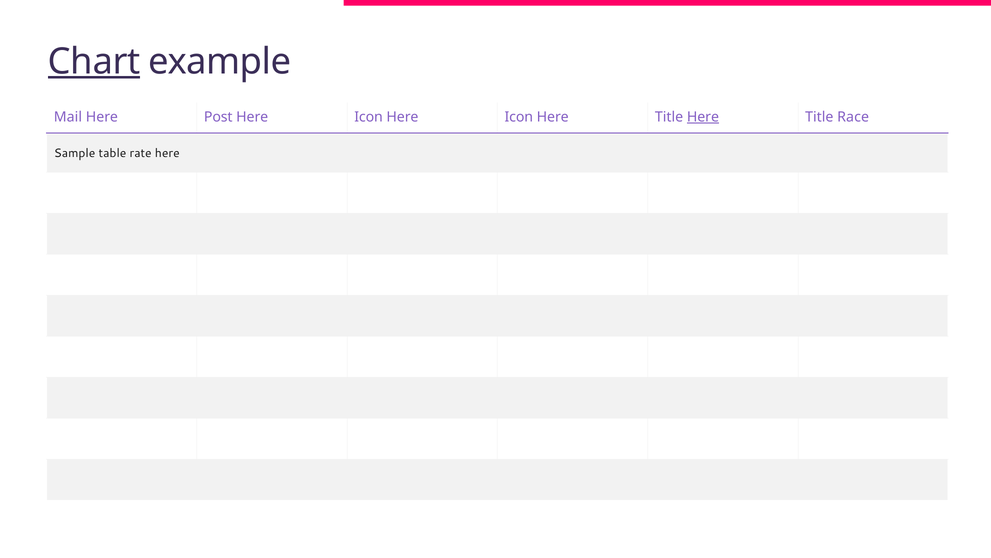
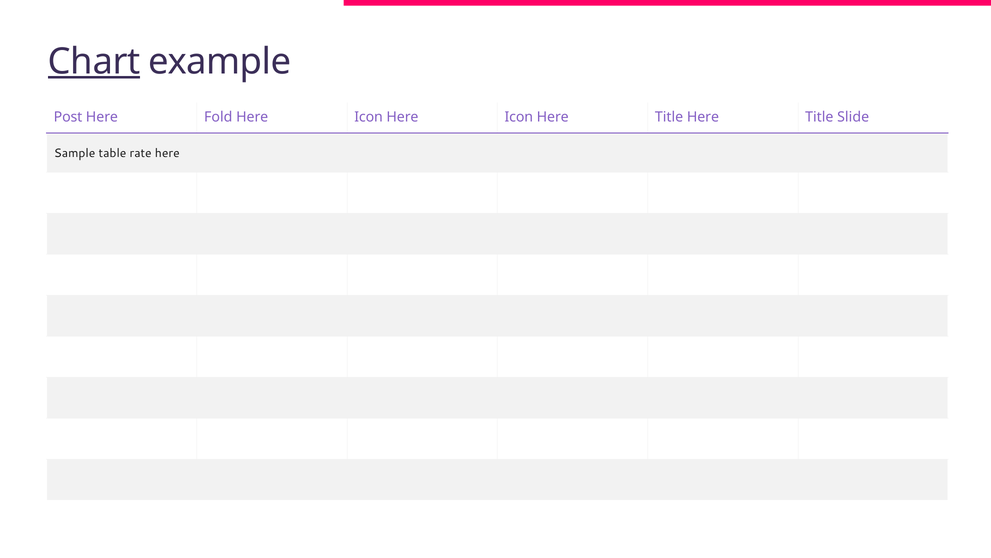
Mail: Mail -> Post (68, 117)
Post: Post -> Fold (218, 117)
Here underline: present -> none (703, 117)
Race: Race -> Slide (853, 117)
